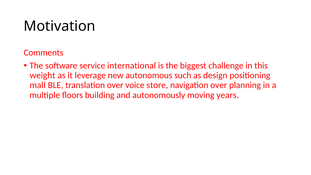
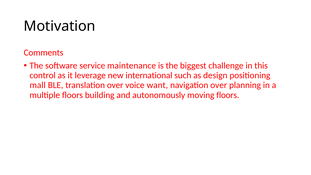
international: international -> maintenance (132, 66)
weight: weight -> control (43, 75)
autonomous: autonomous -> international (149, 75)
store: store -> want (157, 85)
moving years: years -> floors (228, 95)
